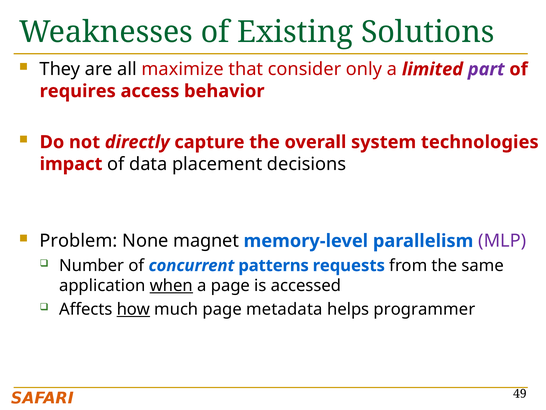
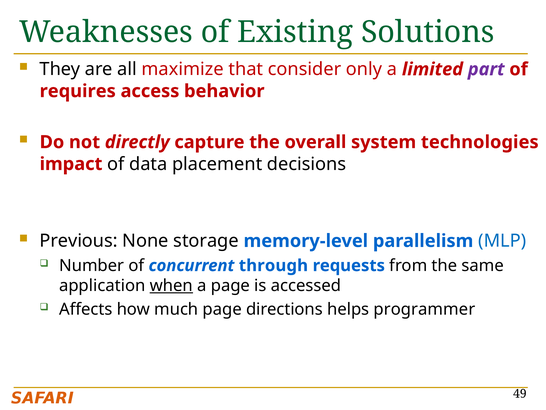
Problem: Problem -> Previous (79, 241)
magnet: magnet -> storage (206, 241)
MLP colour: purple -> blue (502, 241)
patterns: patterns -> through (273, 265)
how underline: present -> none (133, 309)
metadata: metadata -> directions (285, 309)
